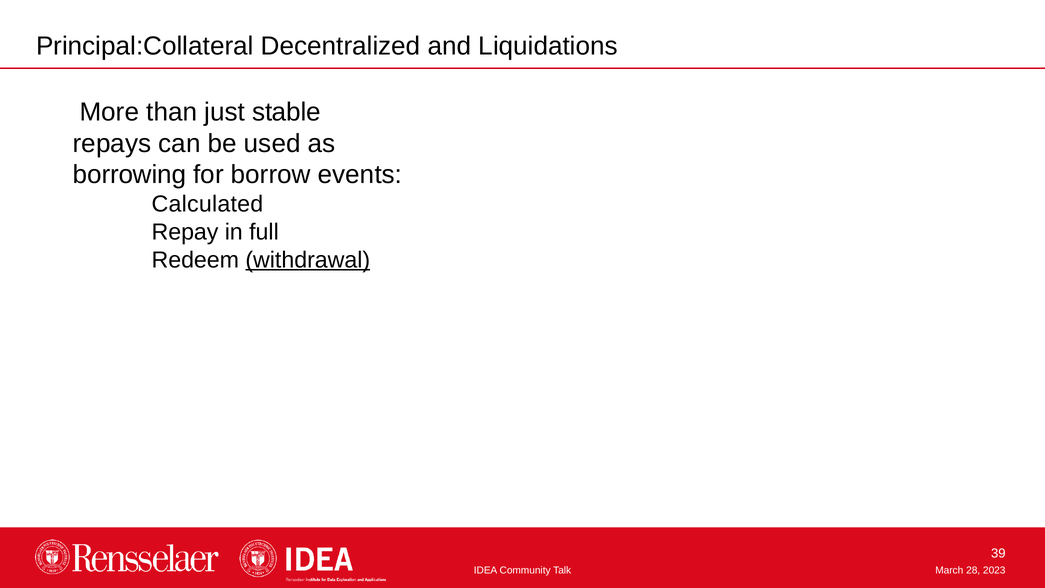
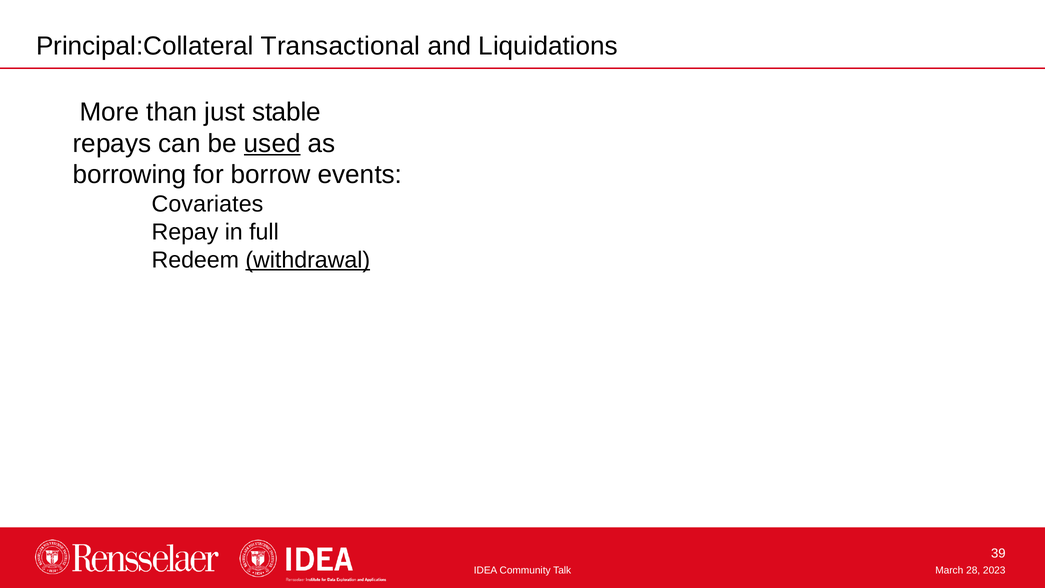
Decentralized: Decentralized -> Transactional (341, 46)
used underline: none -> present (272, 143)
Calculated: Calculated -> Covariates (207, 204)
